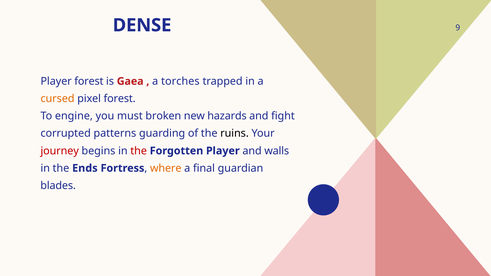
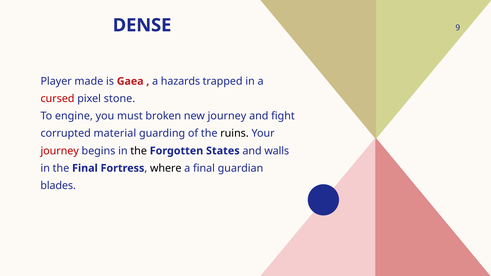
Player forest: forest -> made (89, 81)
torches: torches -> hazards (180, 81)
cursed colour: orange -> red (58, 99)
pixel forest: forest -> stone (120, 99)
new hazards: hazards -> journey (227, 116)
patterns: patterns -> material (115, 134)
the colour: red -> black (139, 151)
Forgotten Player: Player -> States (223, 151)
the Ends: Ends -> Final (85, 168)
where colour: orange -> black (166, 168)
